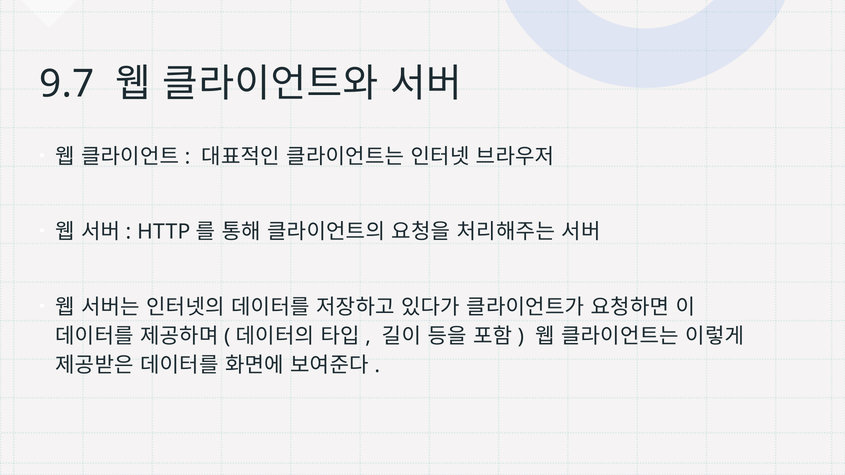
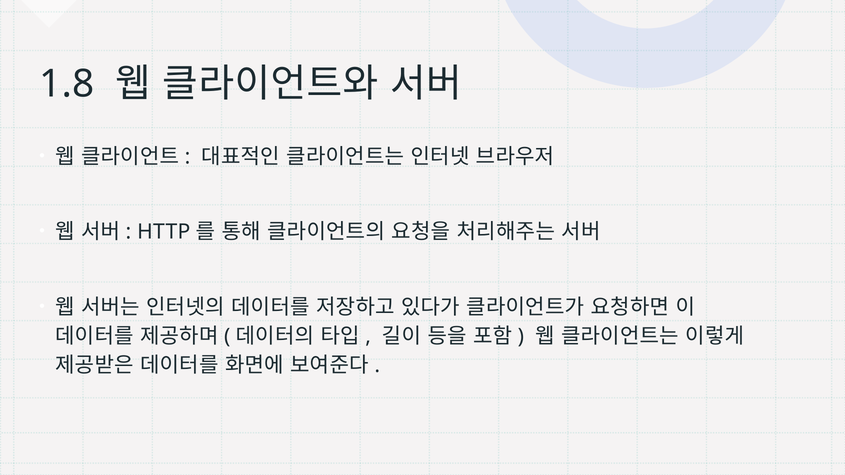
9.7: 9.7 -> 1.8 (67, 84)
